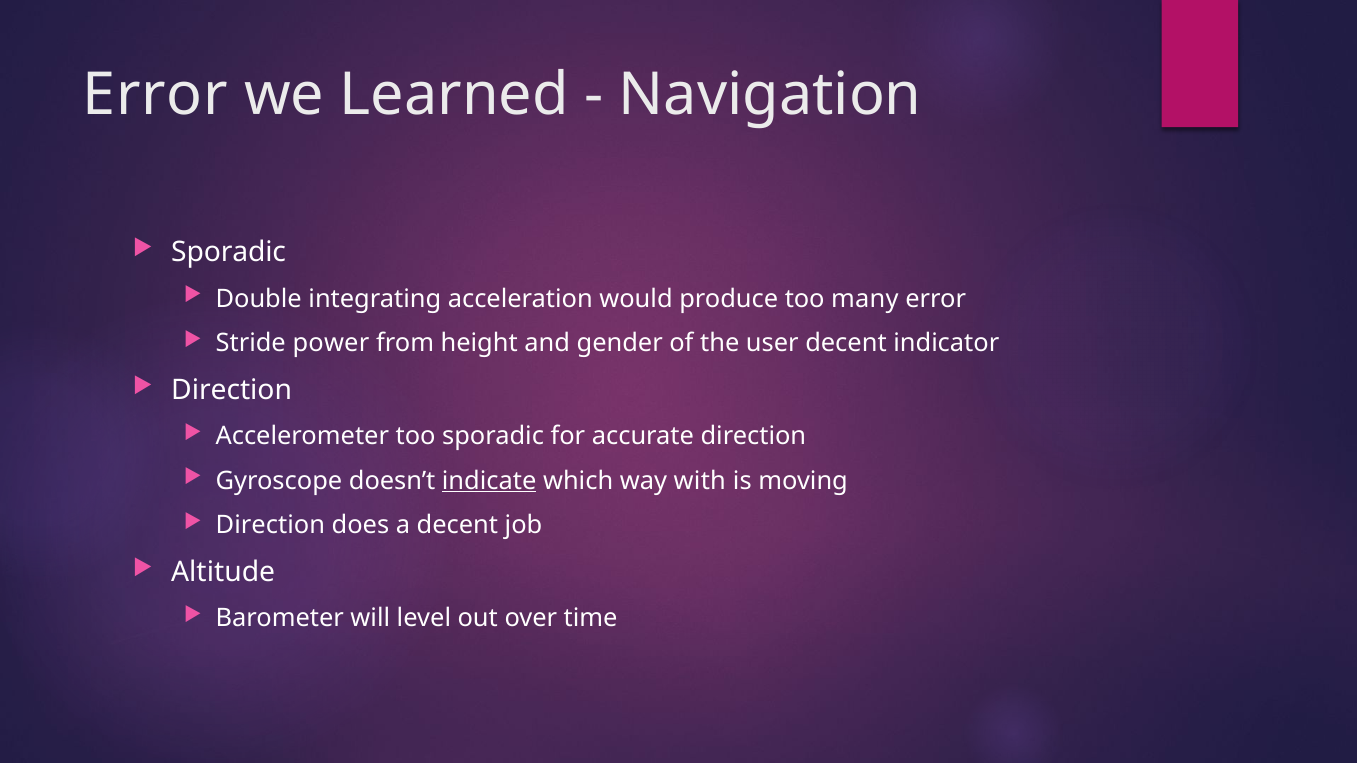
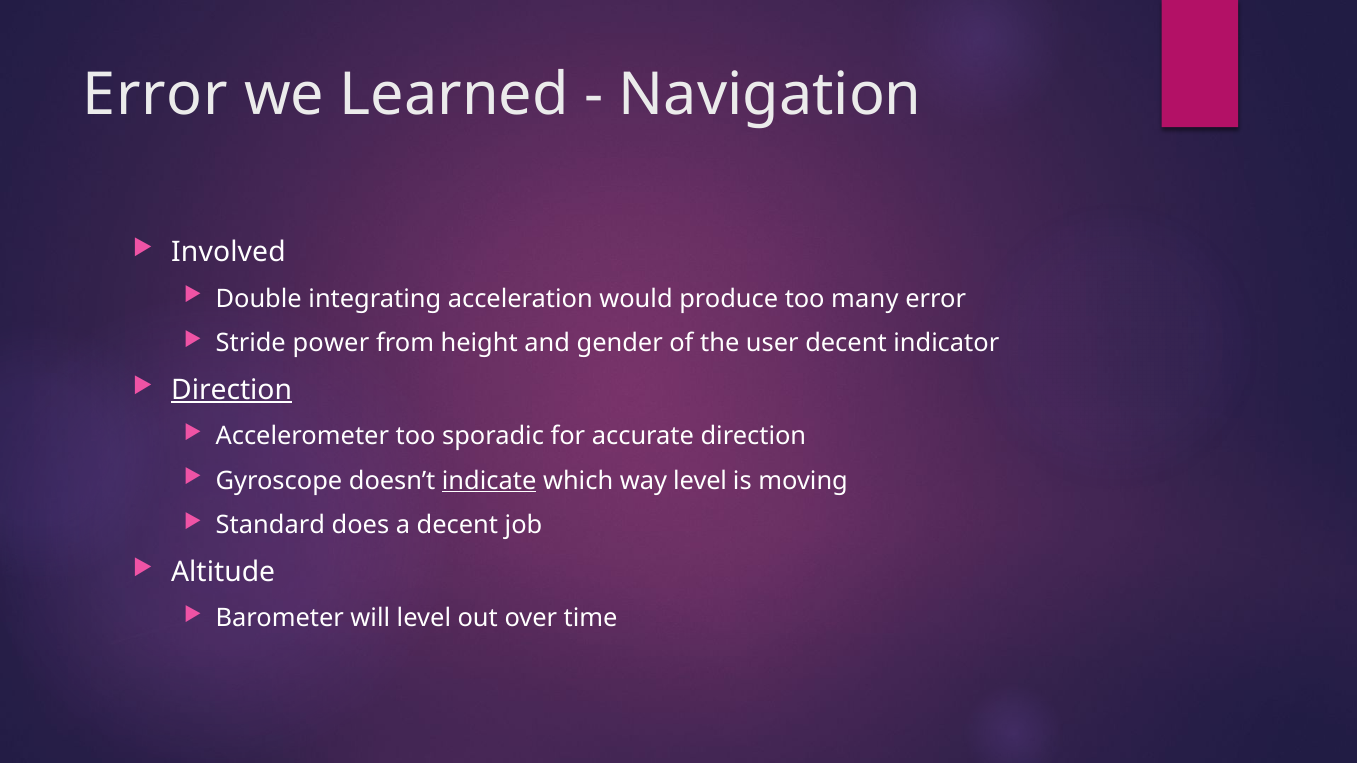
Sporadic: Sporadic -> Involved (228, 253)
Direction underline: none -> present (232, 390)
way with: with -> level (700, 481)
Direction: Direction -> Standard (270, 526)
